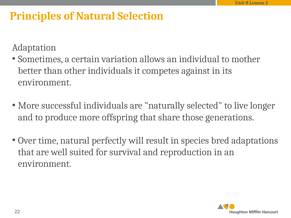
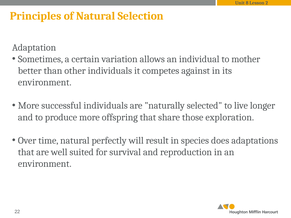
generations: generations -> exploration (230, 117)
bred: bred -> does (220, 141)
